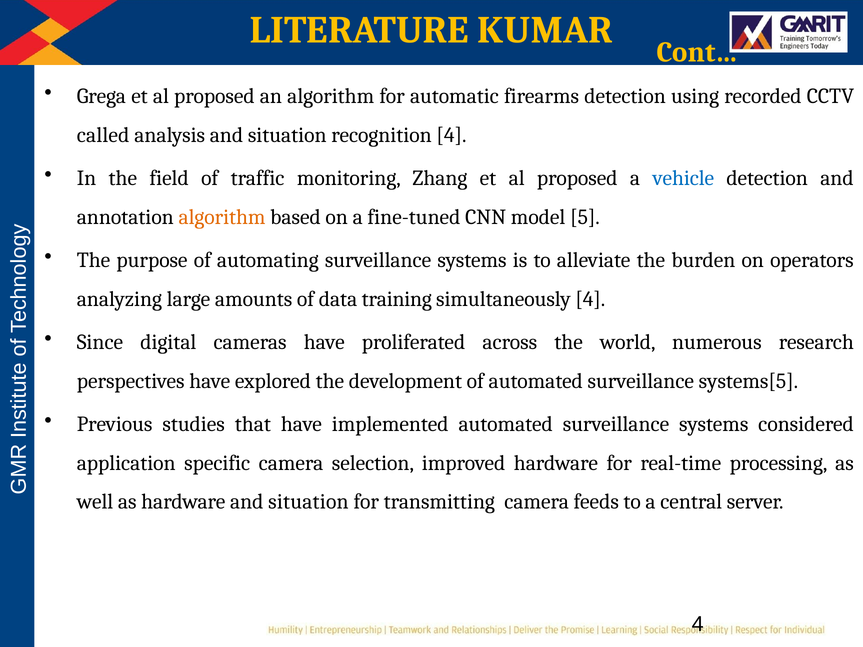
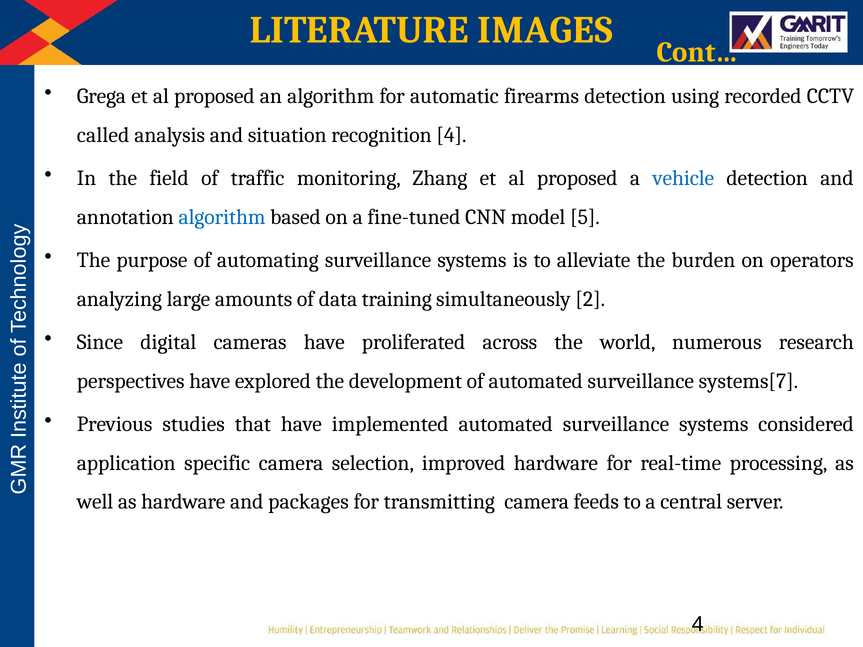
KUMAR: KUMAR -> IMAGES (545, 30)
algorithm colour: orange -> blue (222, 217)
simultaneously 4: 4 -> 2 (590, 299)
systems[5: systems[5 -> systems[7 (748, 381)
hardware and situation: situation -> packages (308, 502)
